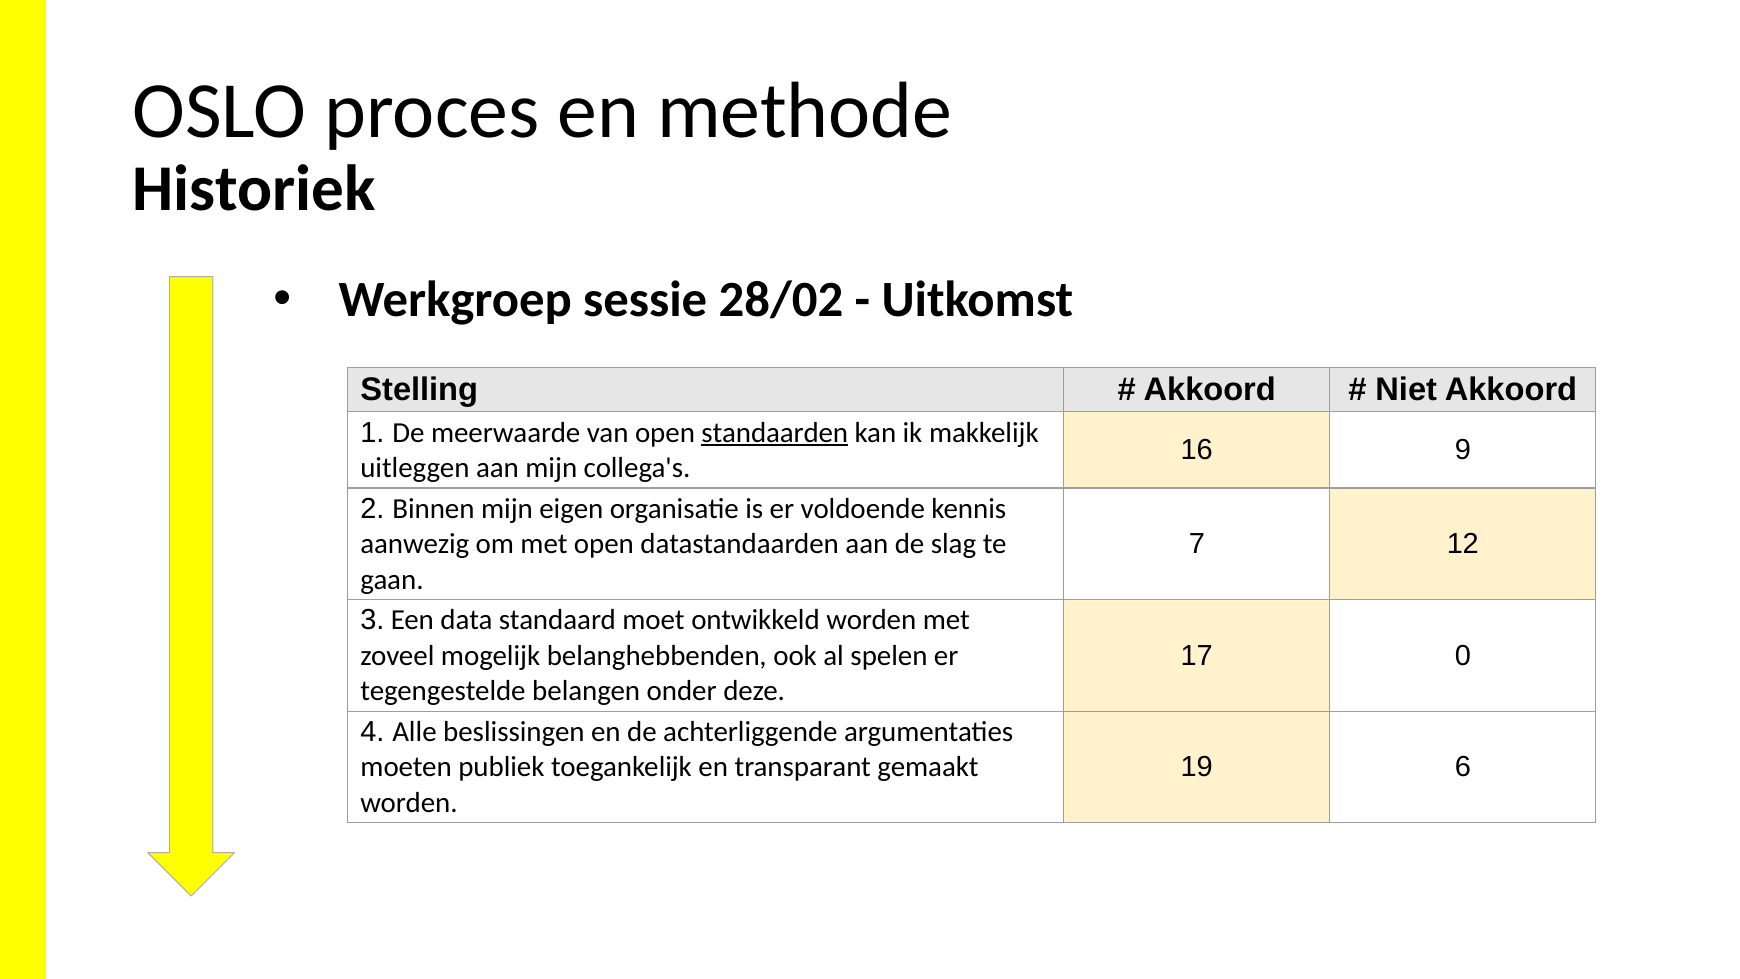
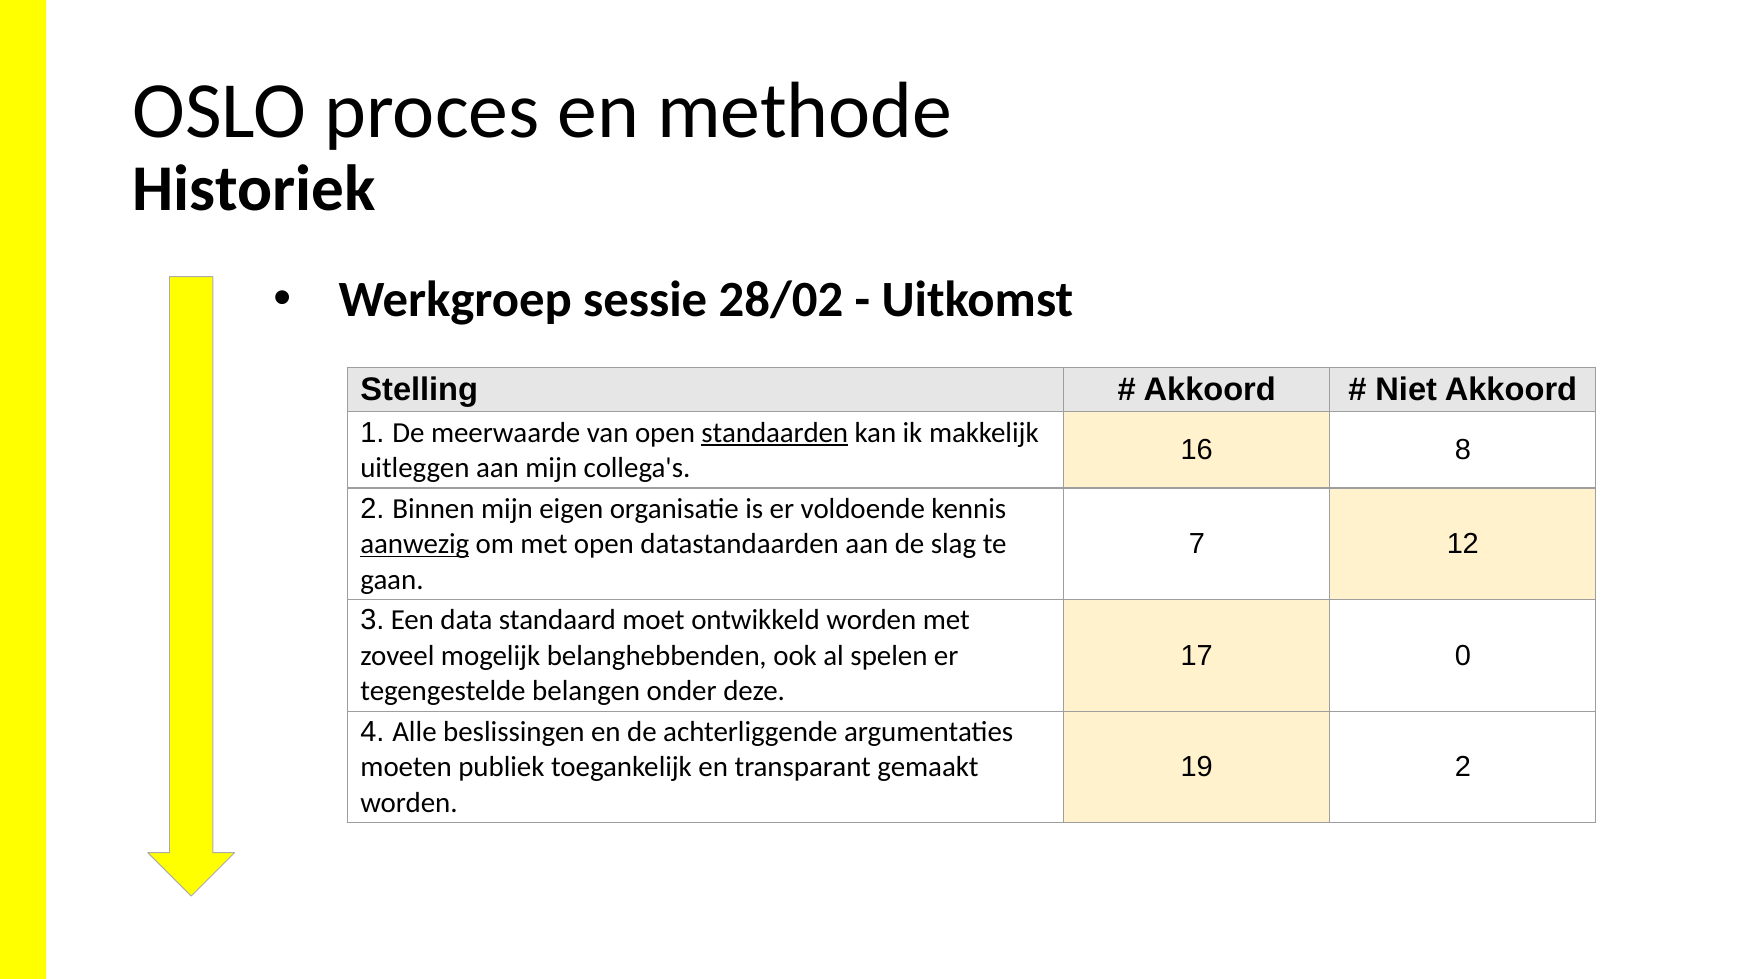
9: 9 -> 8 (1463, 450)
aanwezig underline: none -> present (415, 544)
19 6: 6 -> 2 (1463, 767)
